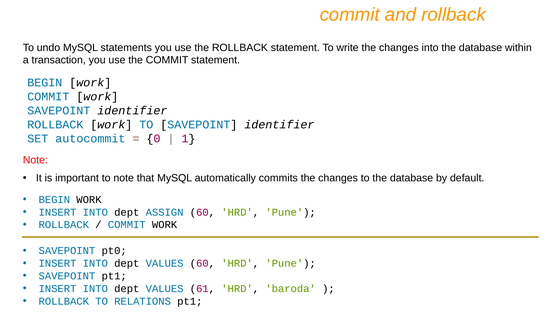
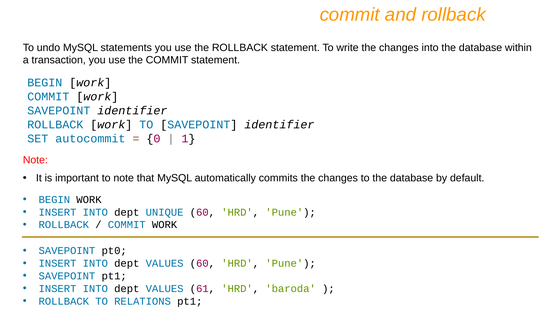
ASSIGN: ASSIGN -> UNIQUE (165, 212)
